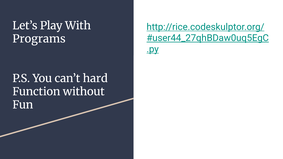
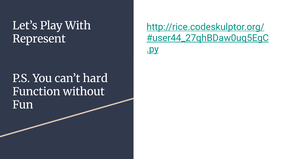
Programs: Programs -> Represent (39, 39)
